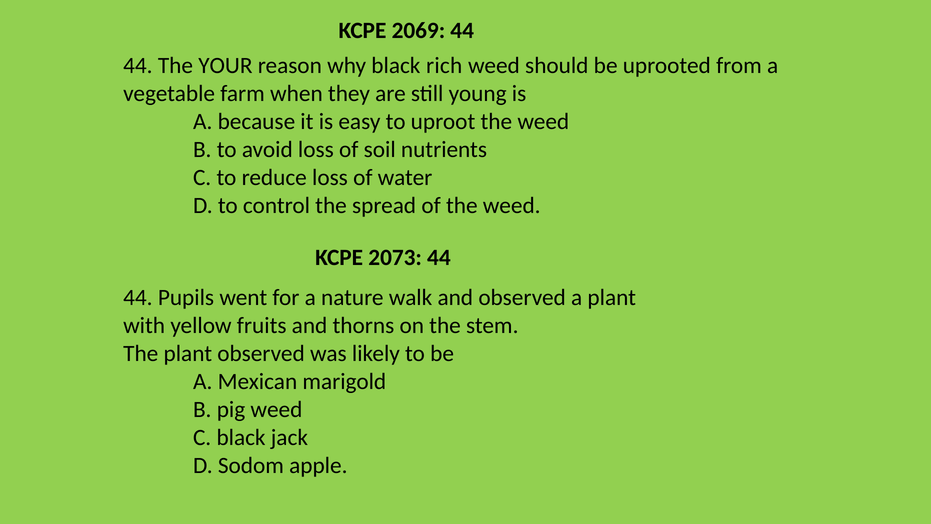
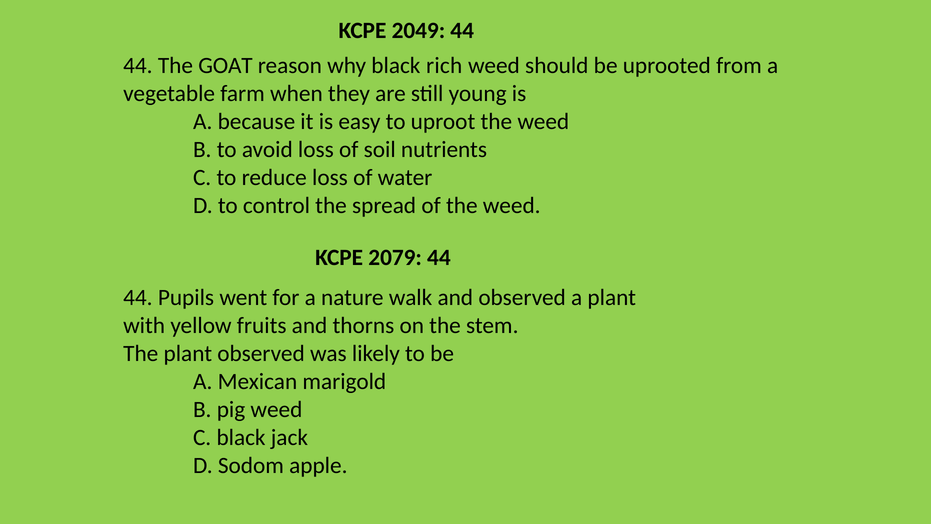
2069: 2069 -> 2049 (418, 30)
YOUR: YOUR -> GOAT (225, 66)
2073: 2073 -> 2079 (395, 257)
